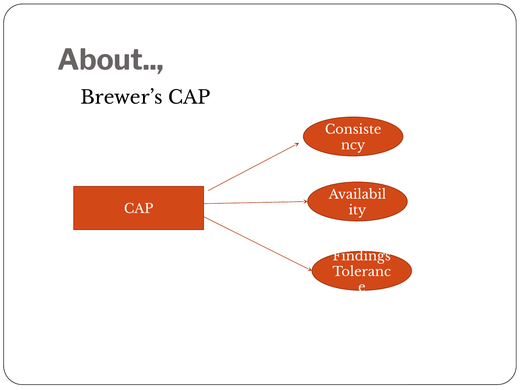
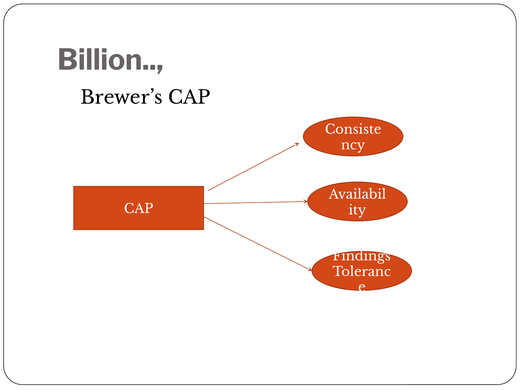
About: About -> Billion (110, 60)
